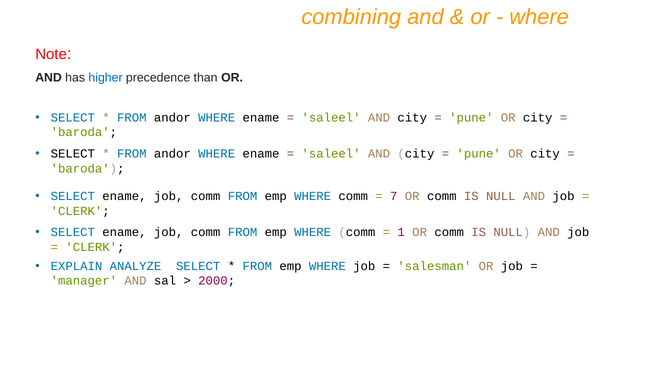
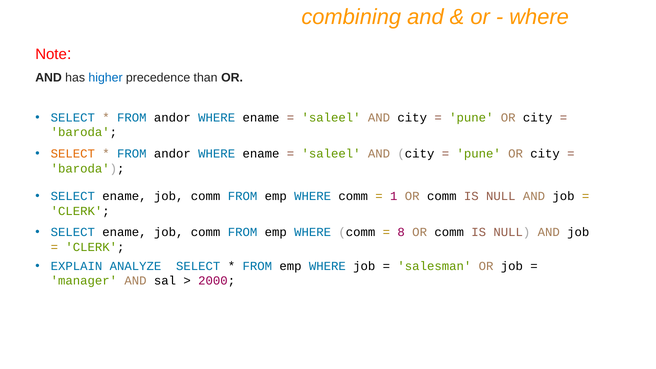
SELECT colour: black -> orange (73, 154)
7: 7 -> 1 (394, 196)
1: 1 -> 8 (401, 232)
